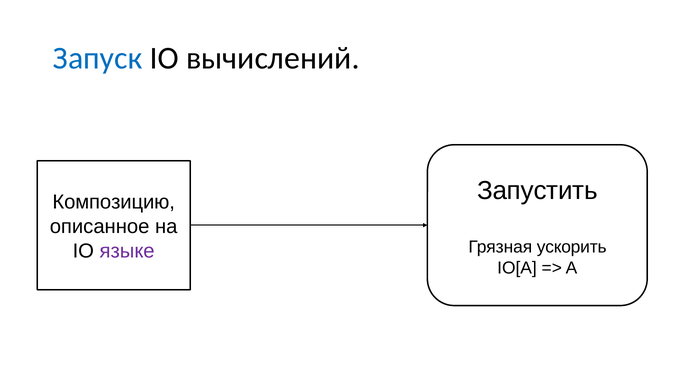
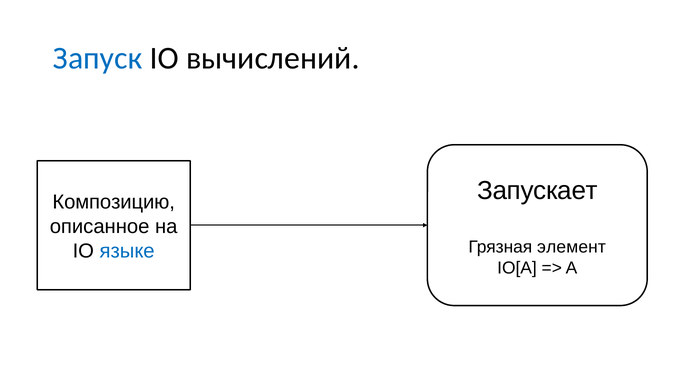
Запустить: Запустить -> Запускает (537, 190)
ускорить: ускорить -> элемент (572, 247)
языке colour: purple -> blue (127, 251)
